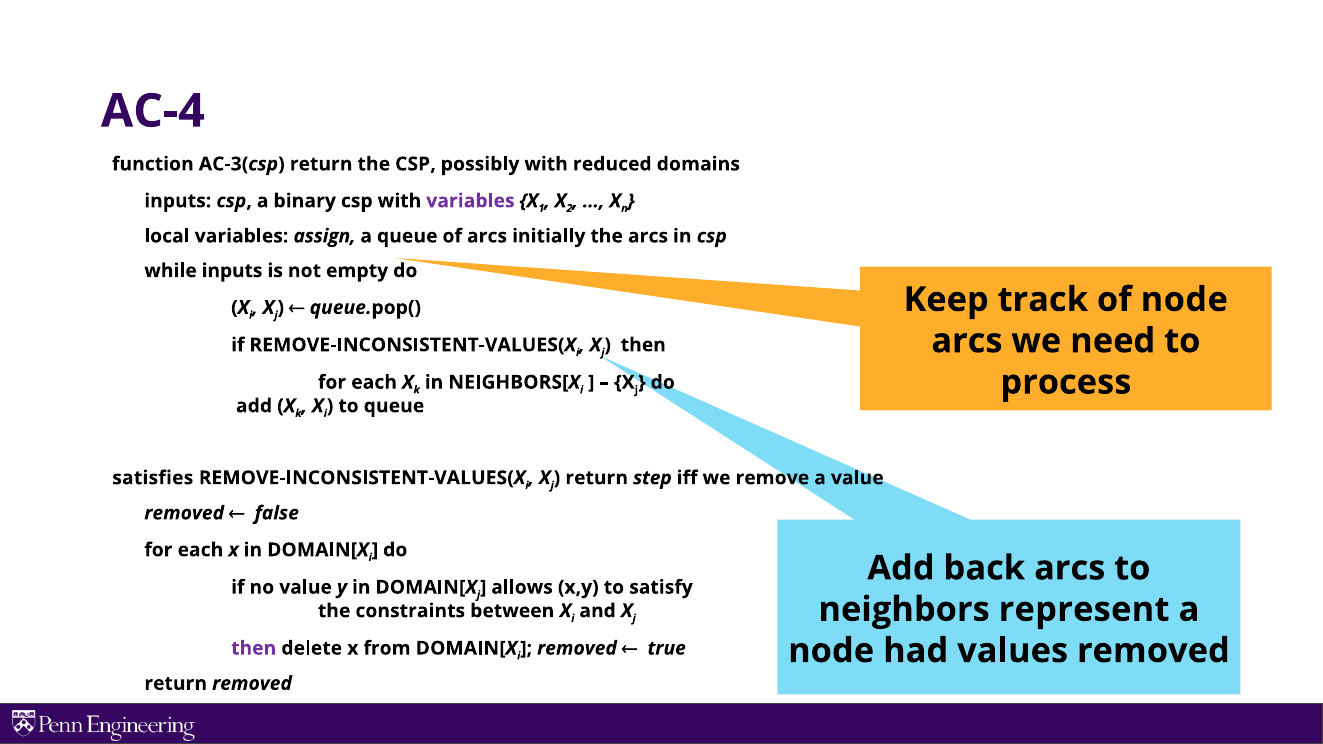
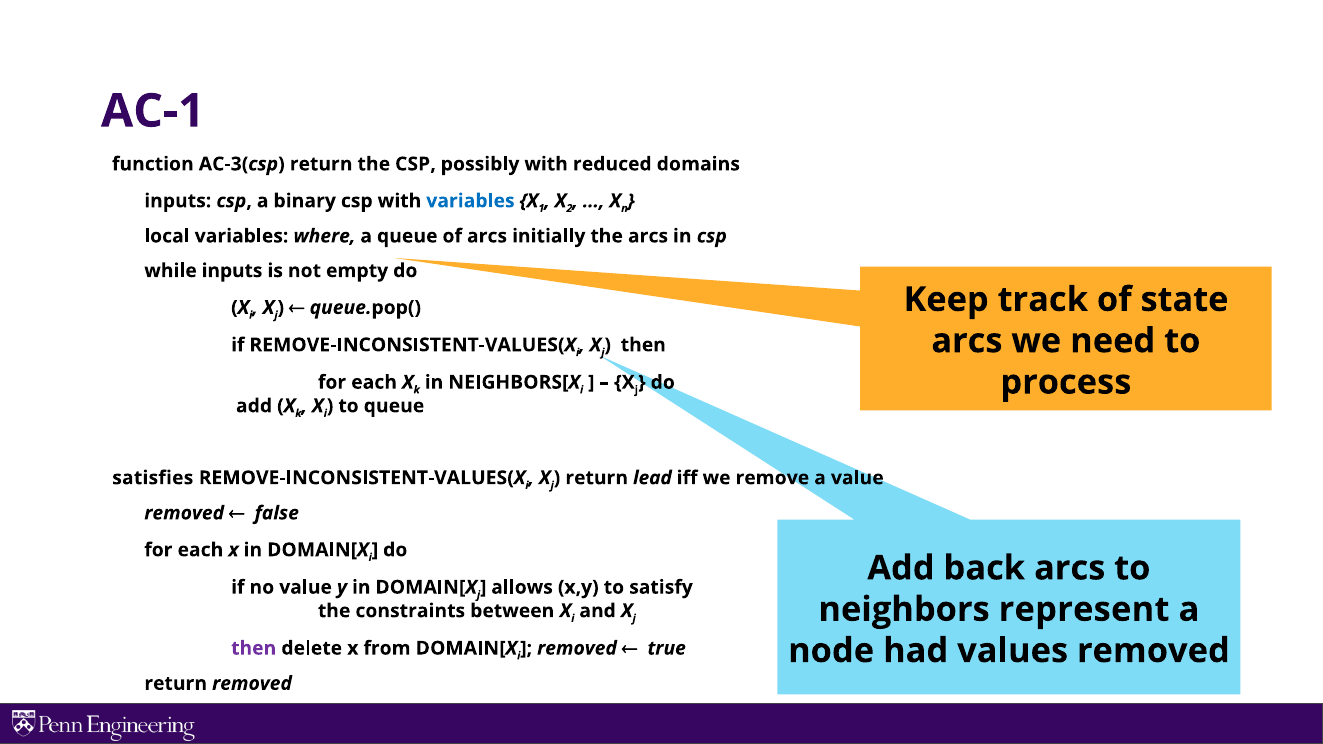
AC-4: AC-4 -> AC-1 (153, 111)
variables colour: purple -> blue (470, 201)
assign: assign -> where (324, 236)
of node: node -> state (1184, 300)
step: step -> lead (652, 478)
